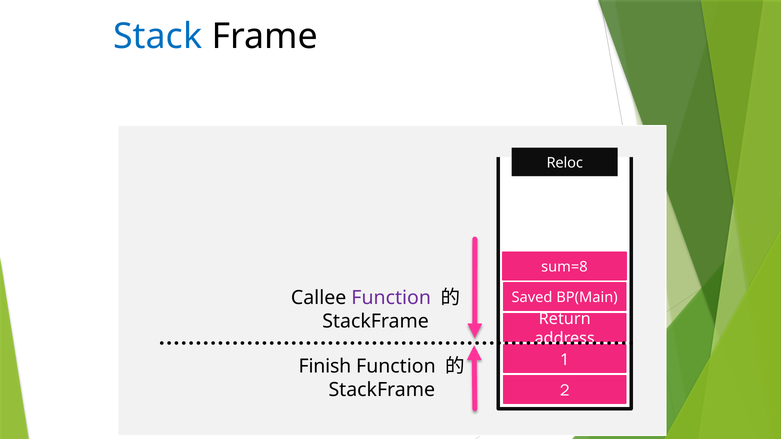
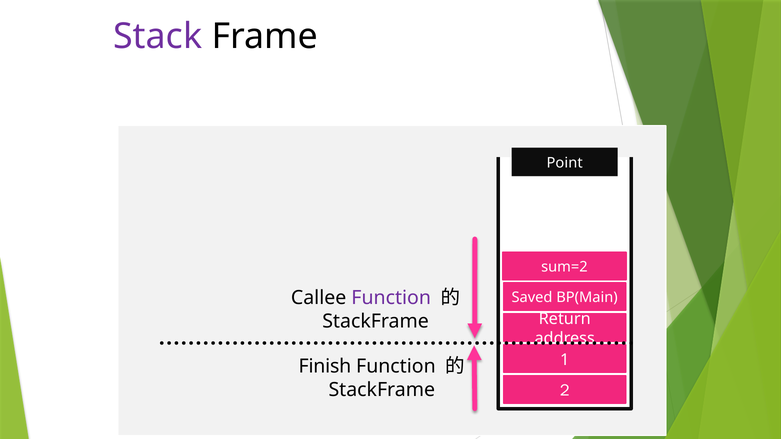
Stack colour: blue -> purple (158, 37)
Reloc: Reloc -> Point (565, 163)
sum=8: sum=8 -> sum=2 (564, 267)
